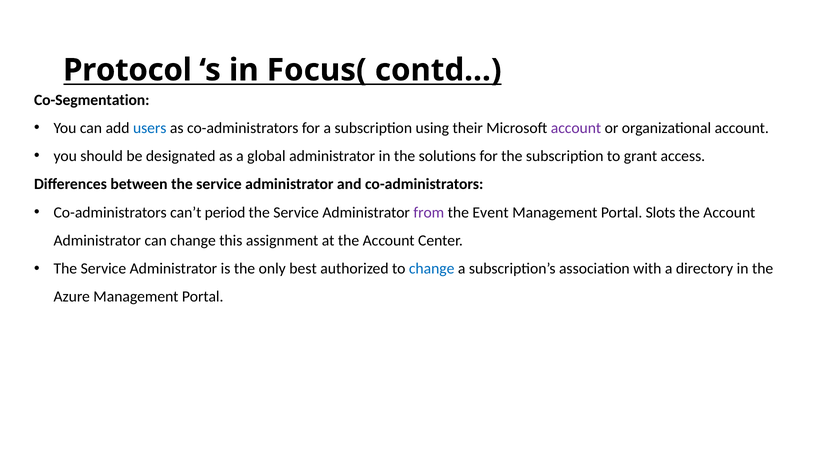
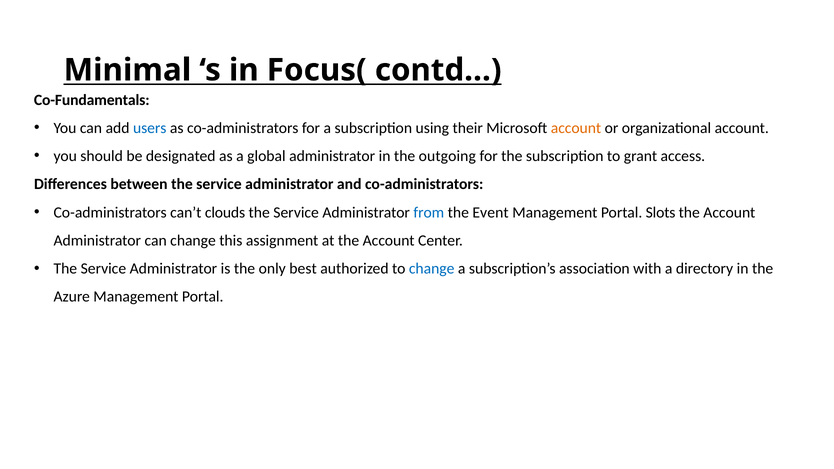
Protocol: Protocol -> Minimal (127, 70)
Co-Segmentation: Co-Segmentation -> Co-Fundamentals (92, 100)
account colour: purple -> orange (576, 128)
solutions: solutions -> outgoing (447, 156)
period: period -> clouds (225, 212)
from colour: purple -> blue (429, 212)
